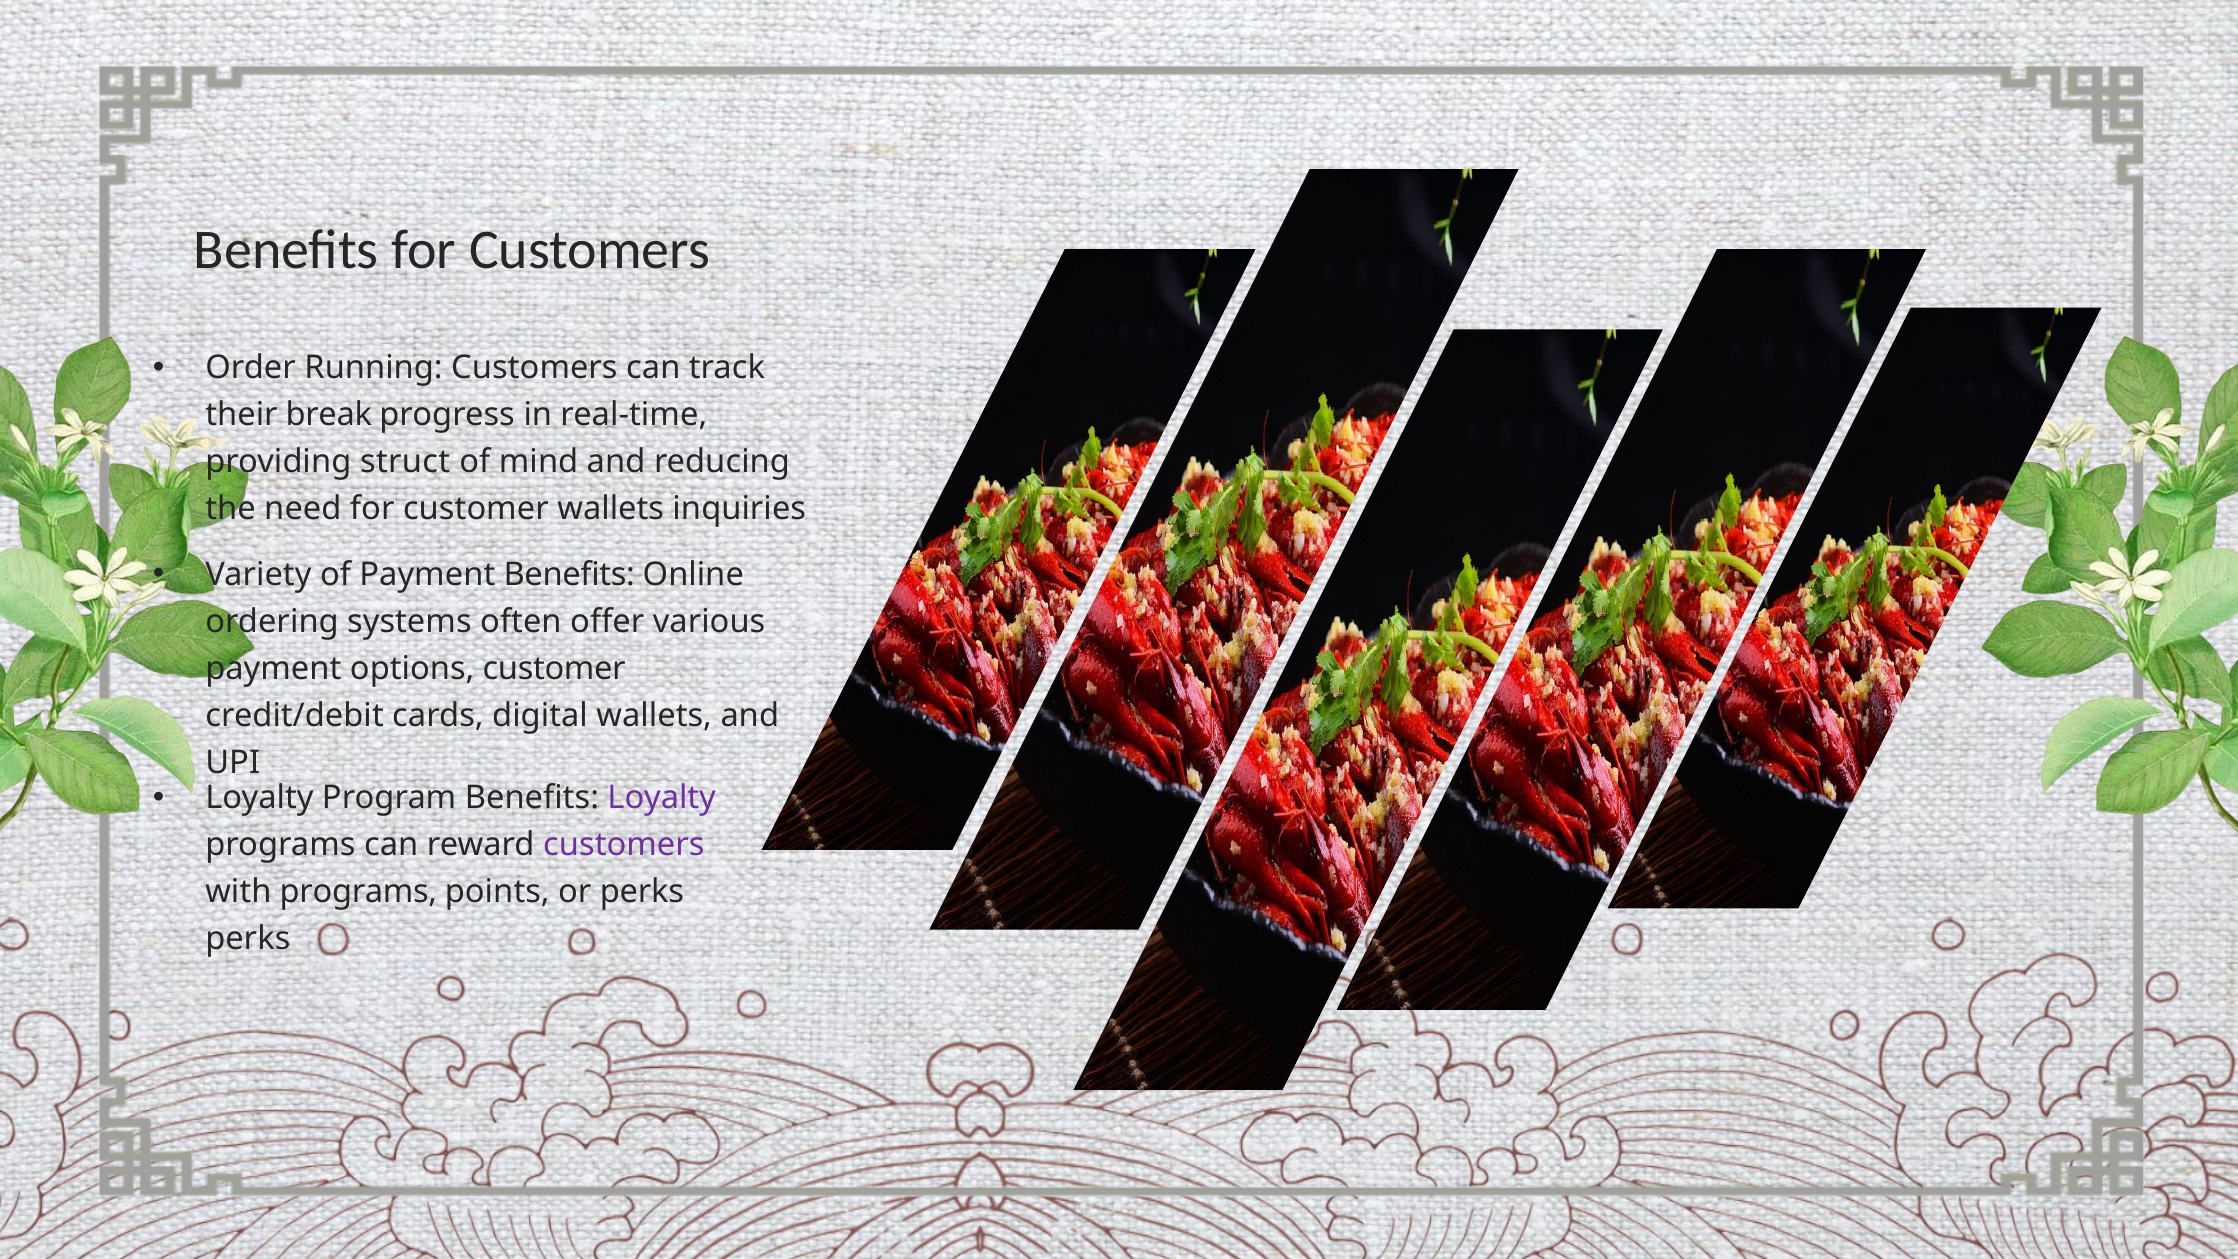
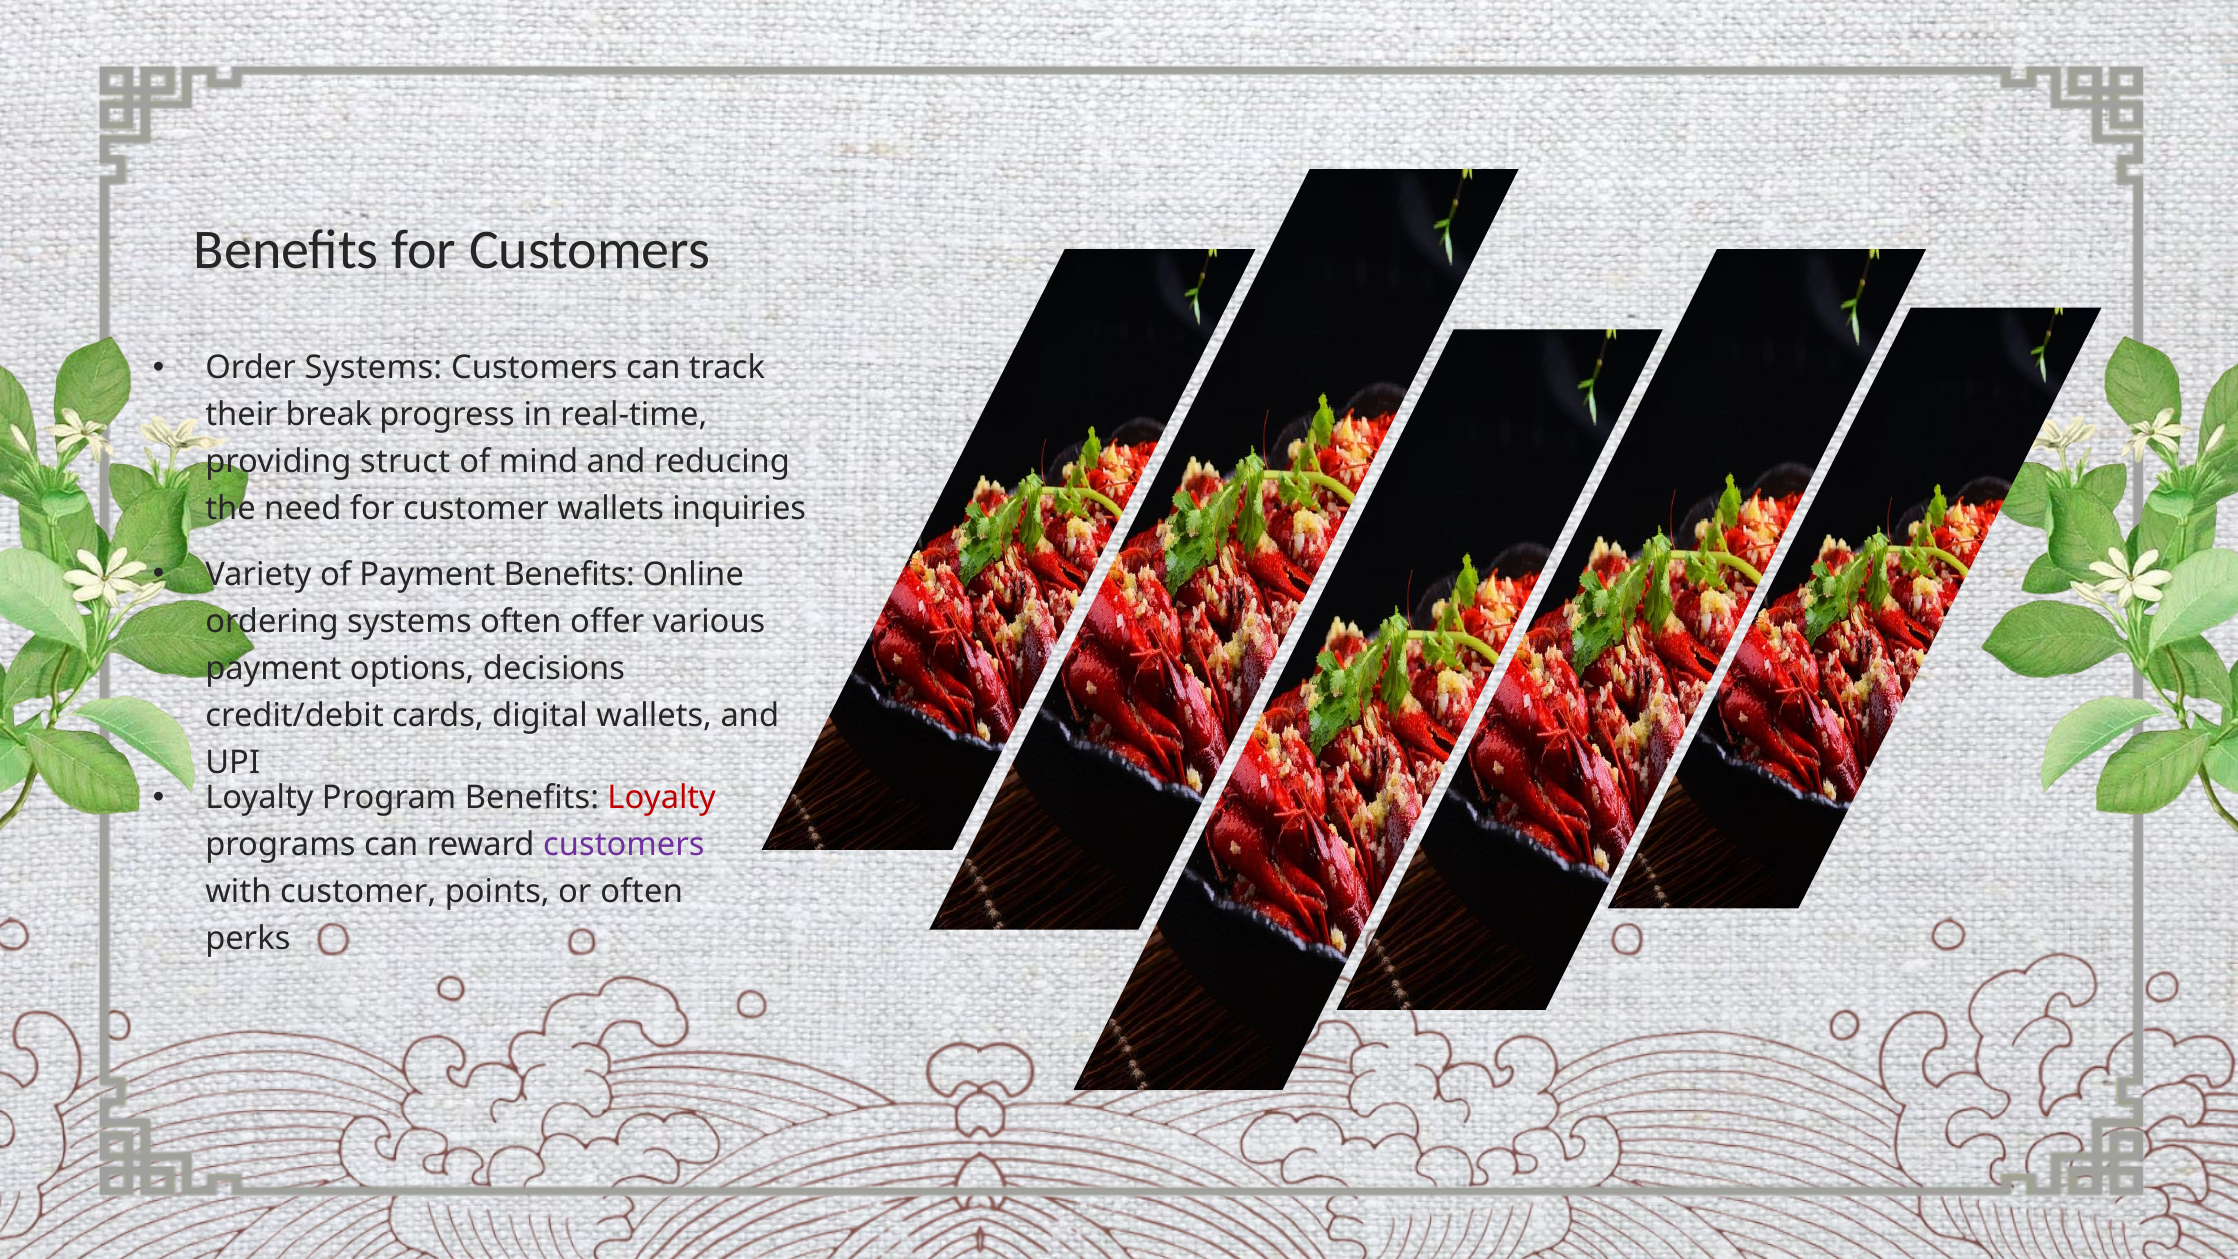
Order Running: Running -> Systems (373, 368)
customer: customer -> decisions (554, 669)
Loyalty colour: purple -> red (662, 798)
with programs: programs -> customer (358, 892)
or perks: perks -> often (642, 892)
